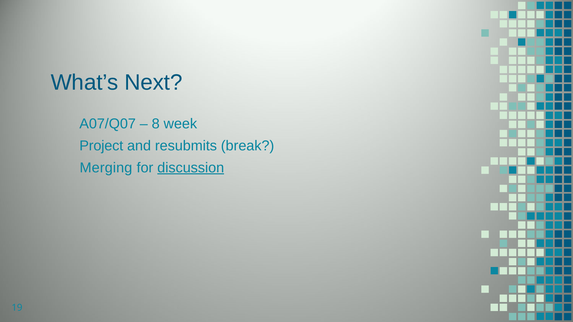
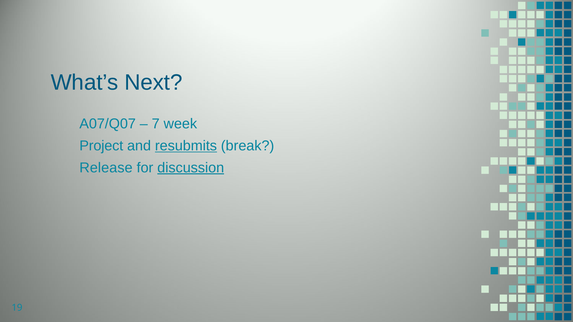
8: 8 -> 7 (156, 124)
resubmits underline: none -> present (186, 146)
Merging: Merging -> Release (106, 168)
